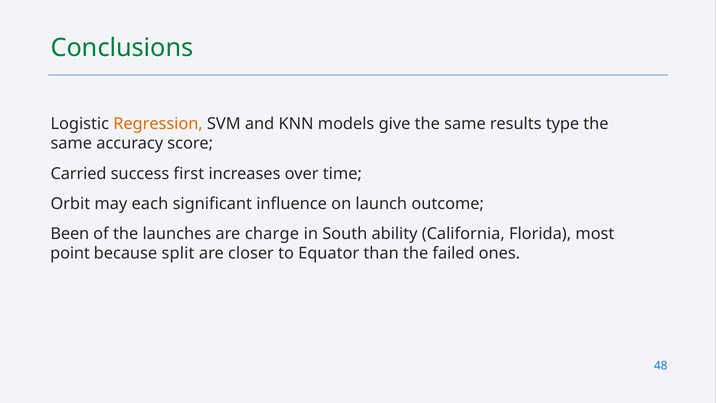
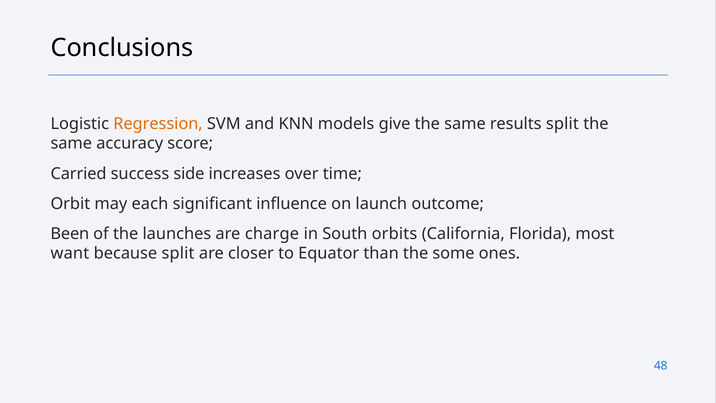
Conclusions colour: green -> black (122, 48)
results type: type -> split (562, 124)
first: first -> side (189, 173)
ability: ability -> orbits (394, 234)
point: point -> want (70, 253)
failed: failed -> some (454, 253)
